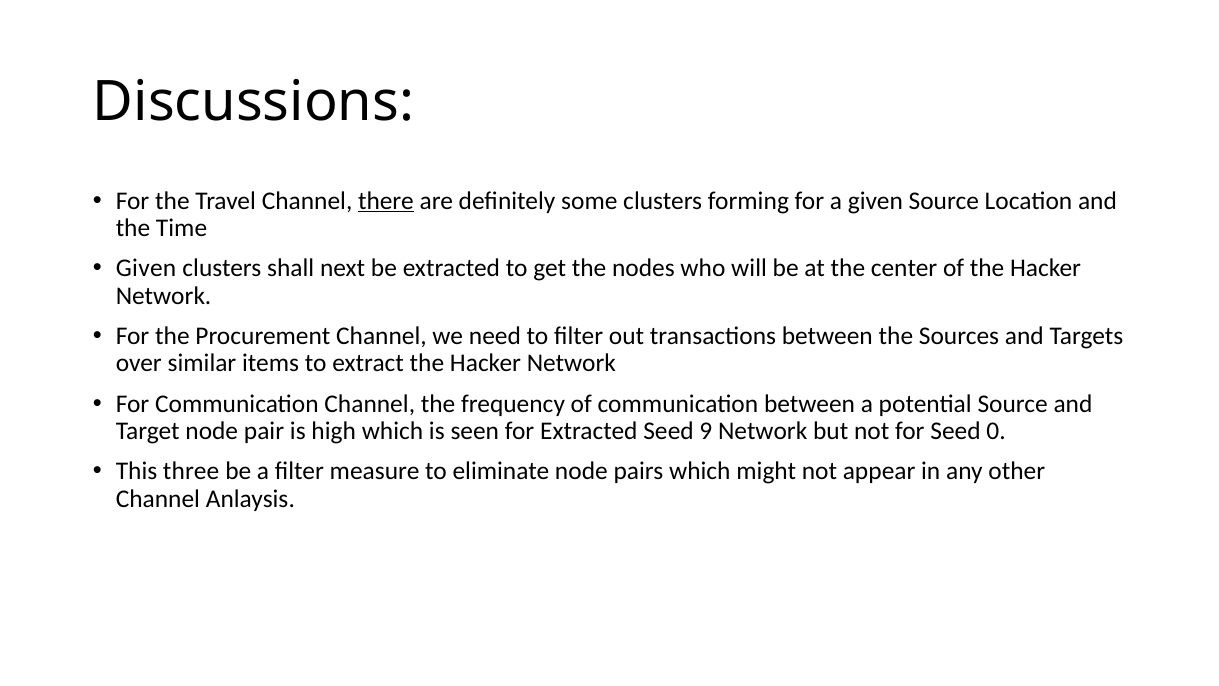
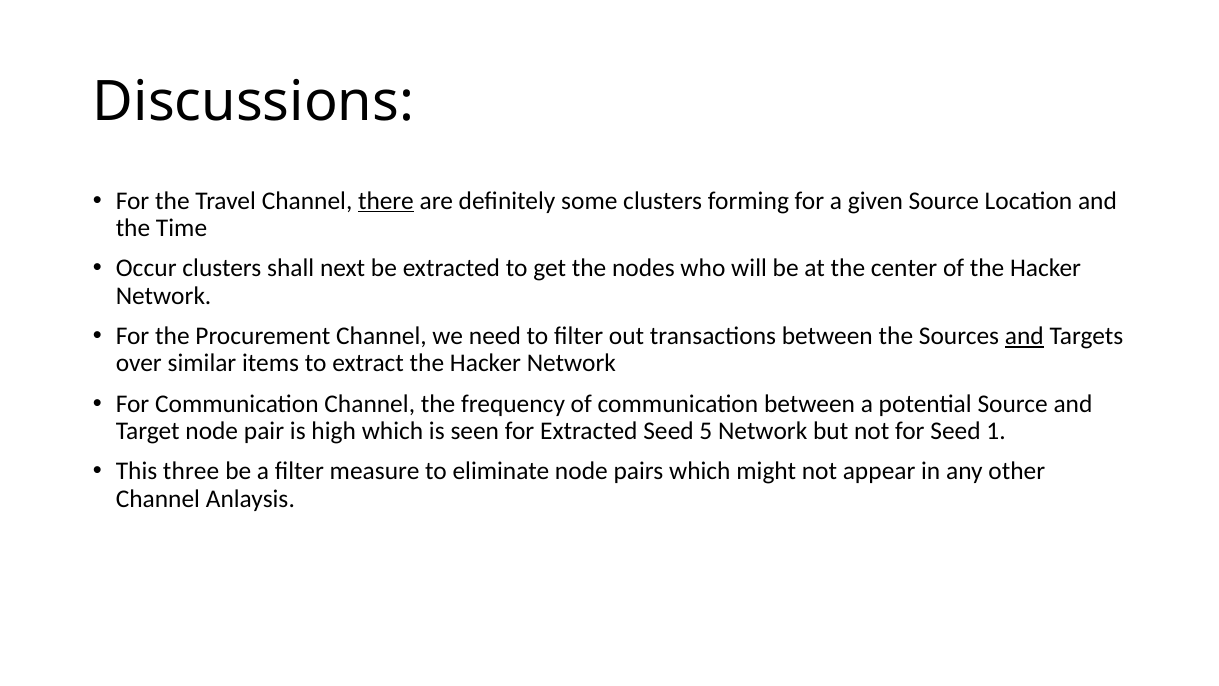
Given: Given -> Occur (146, 268)
and underline: none -> present (1024, 336)
9: 9 -> 5 (706, 431)
0: 0 -> 1 (996, 431)
